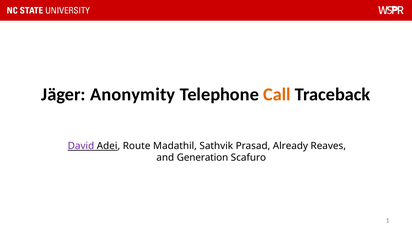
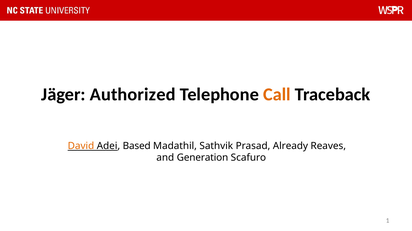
Anonymity: Anonymity -> Authorized (133, 95)
David colour: purple -> orange (81, 146)
Route: Route -> Based (137, 146)
